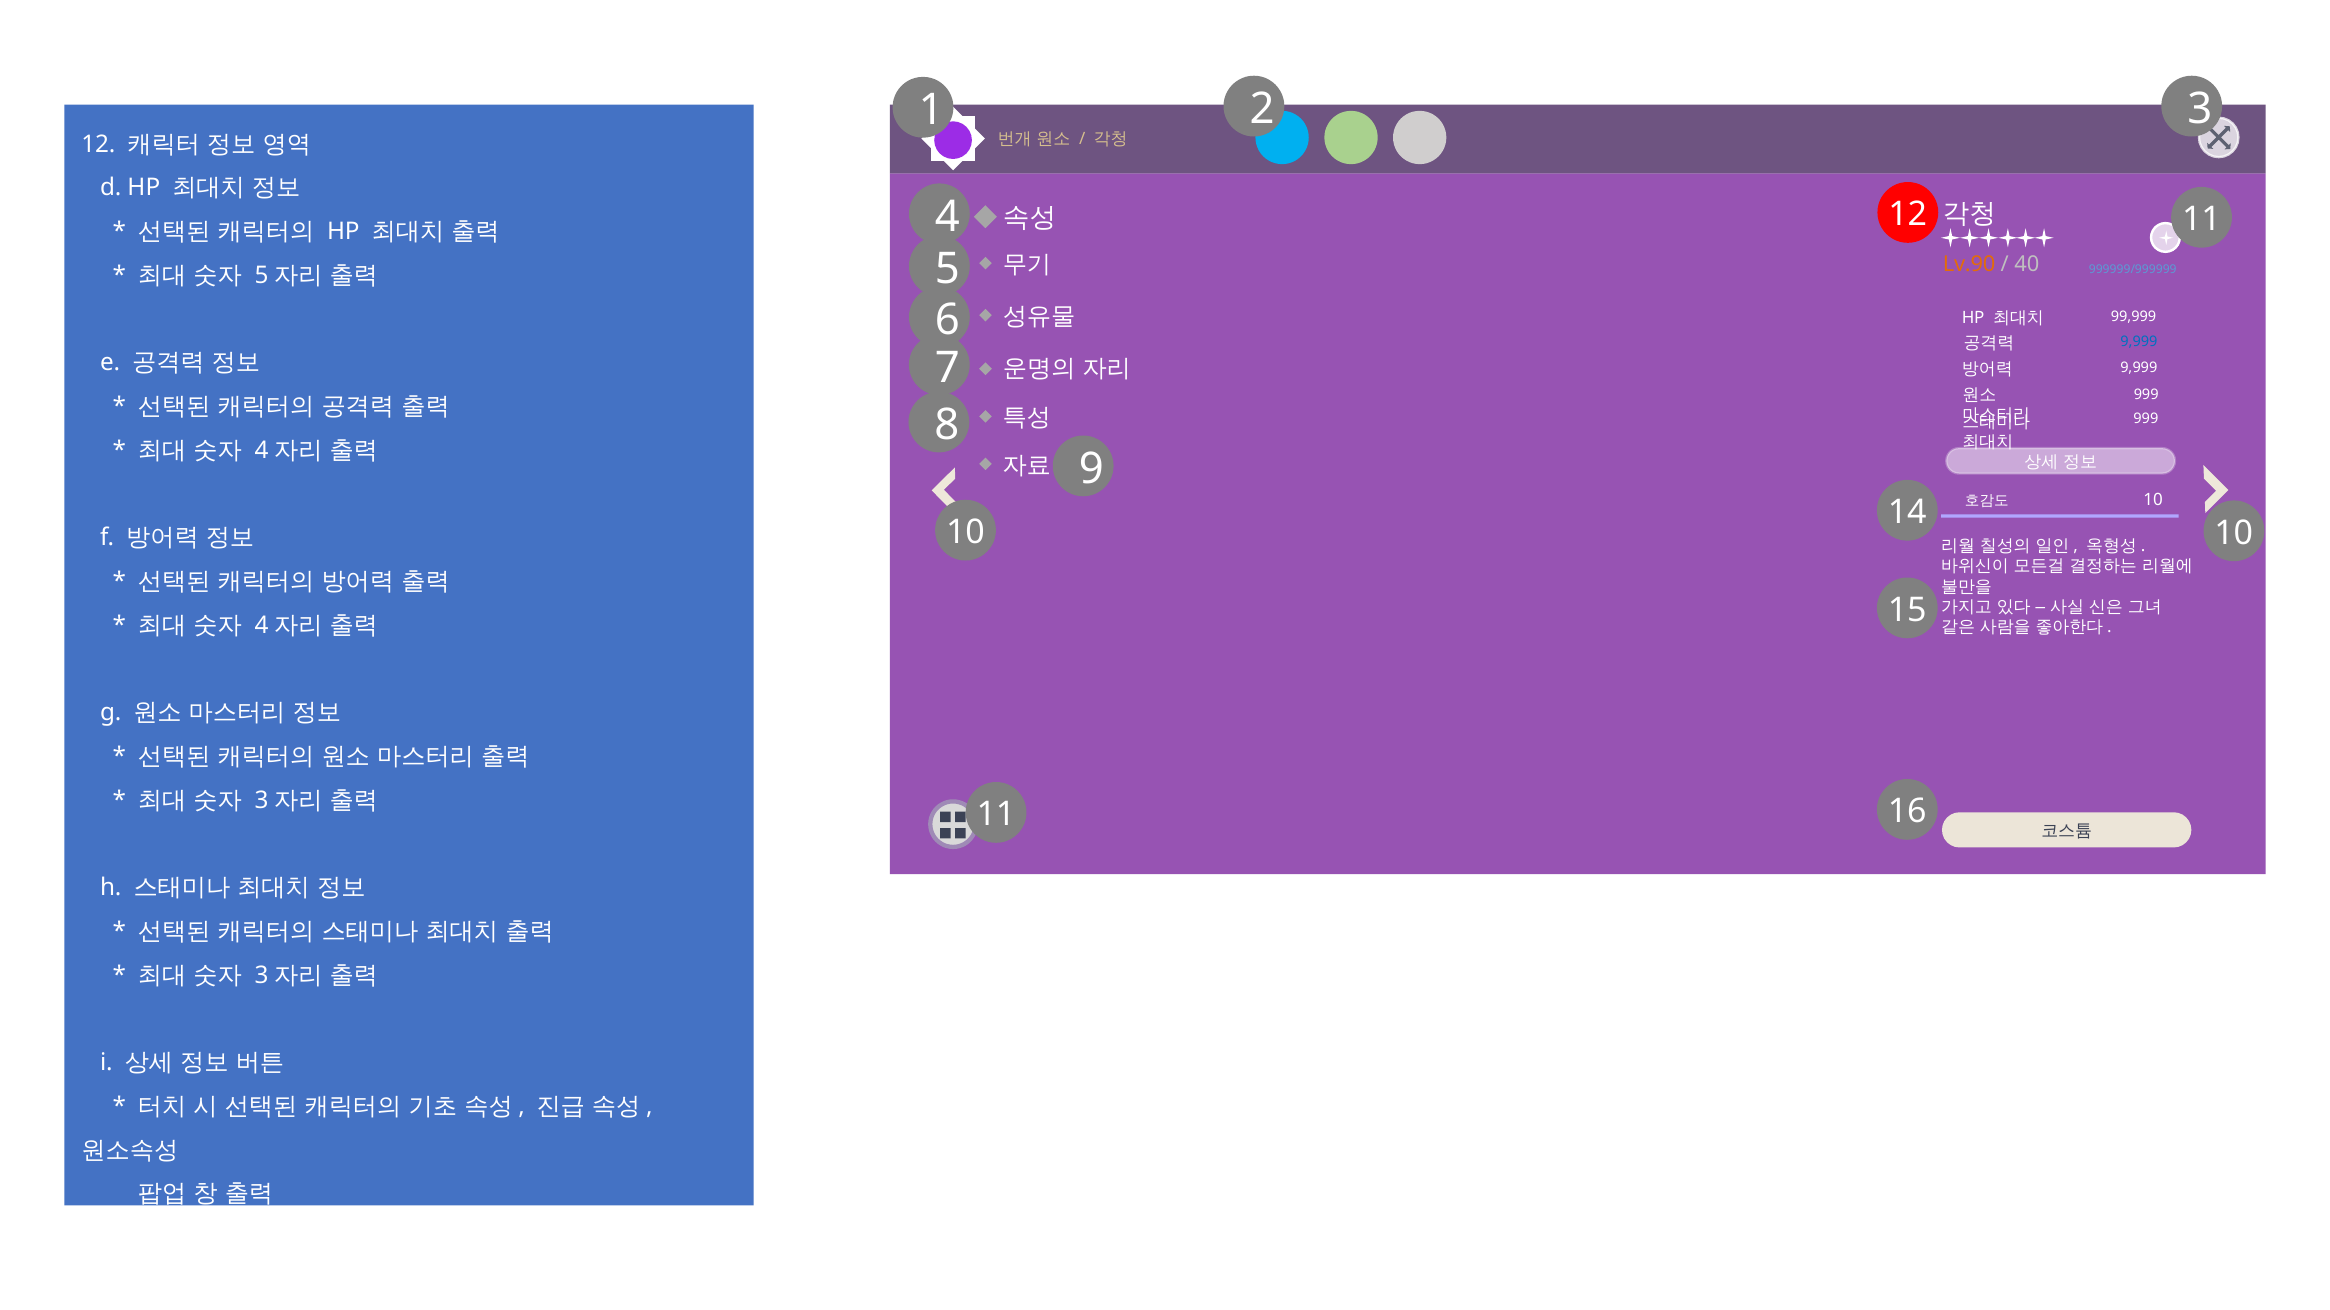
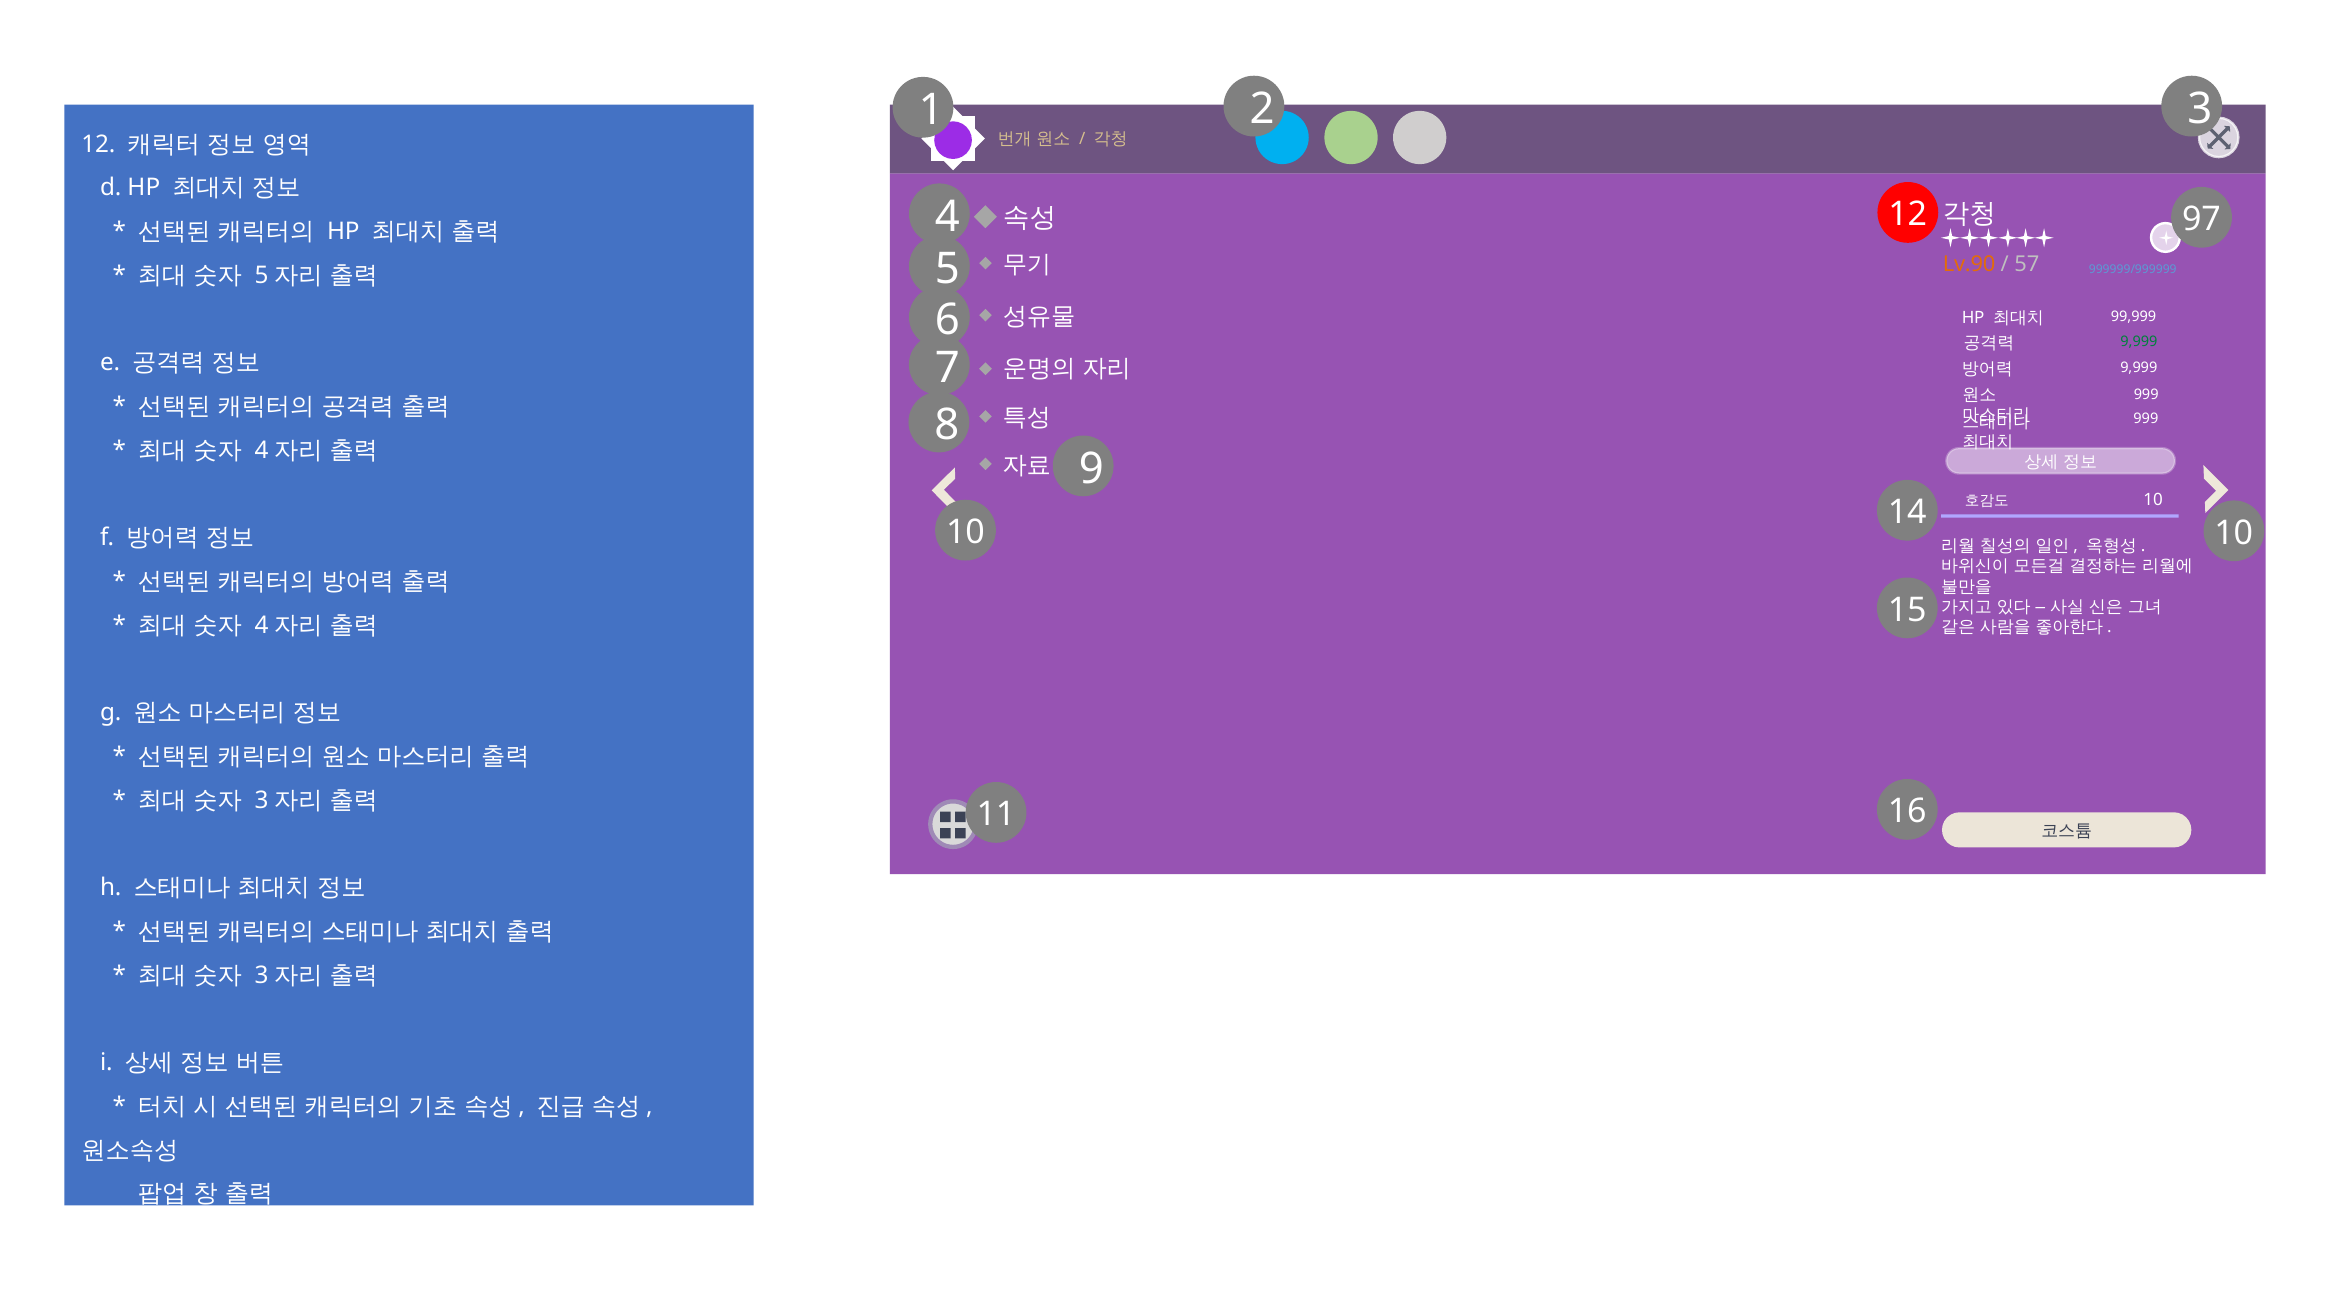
12 11: 11 -> 97 (2201, 220)
40: 40 -> 57 (2027, 265)
9,999 colour: blue -> green (2139, 342)
